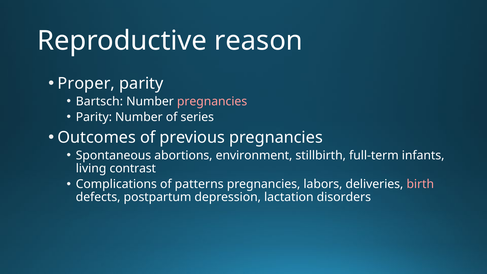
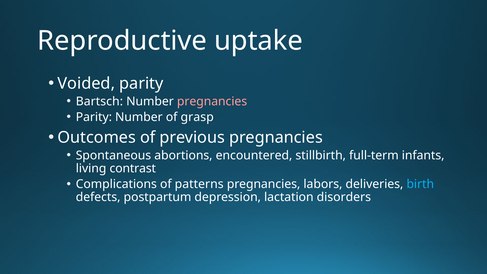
reason: reason -> uptake (259, 41)
Proper: Proper -> Voided (86, 83)
series: series -> grasp (197, 117)
environment: environment -> encountered (254, 155)
birth colour: pink -> light blue (420, 184)
